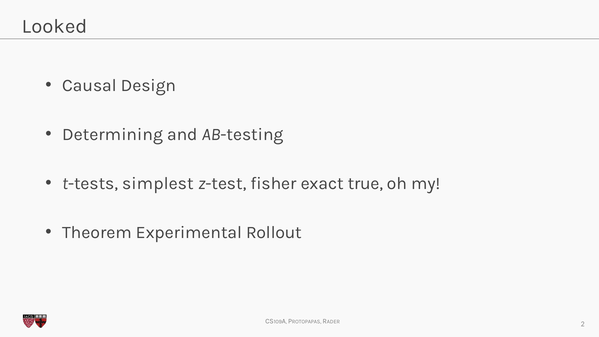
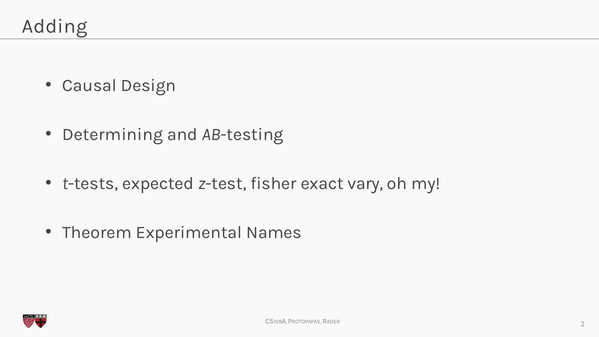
Looked: Looked -> Adding (55, 26)
simplest: simplest -> expected (158, 183)
true: true -> vary (365, 183)
Rollout: Rollout -> Names (274, 232)
